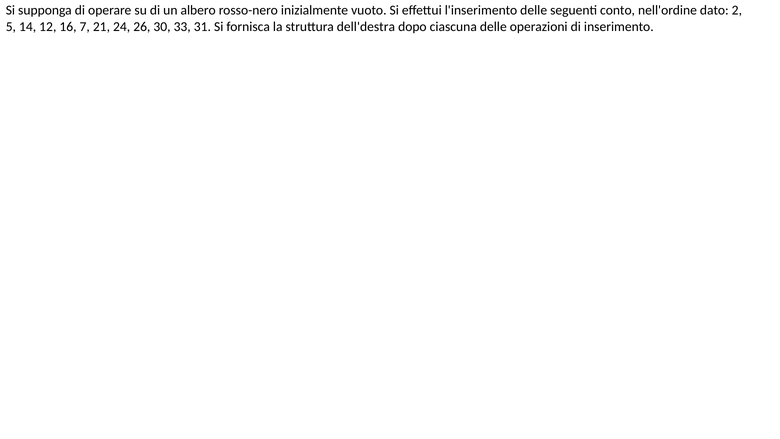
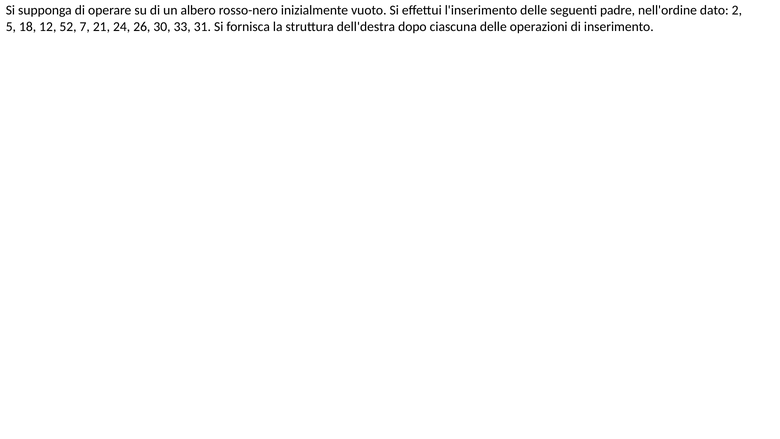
conto: conto -> padre (618, 10)
14: 14 -> 18 (28, 27)
16: 16 -> 52 (68, 27)
